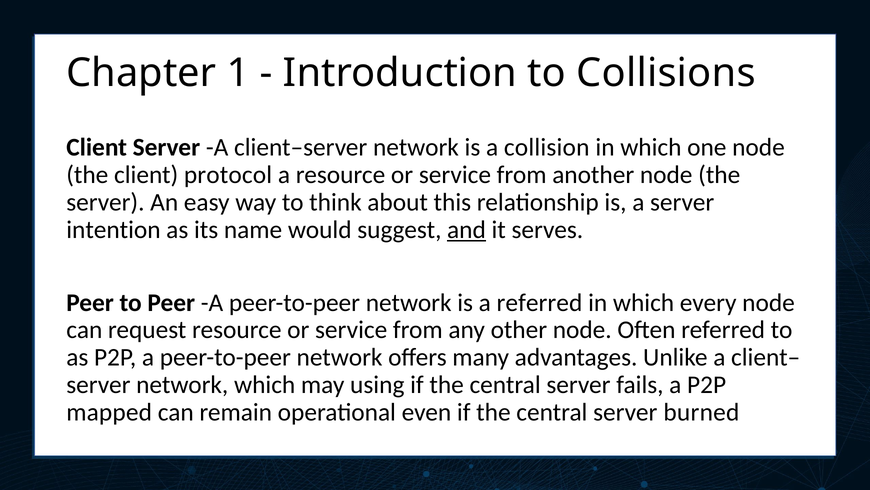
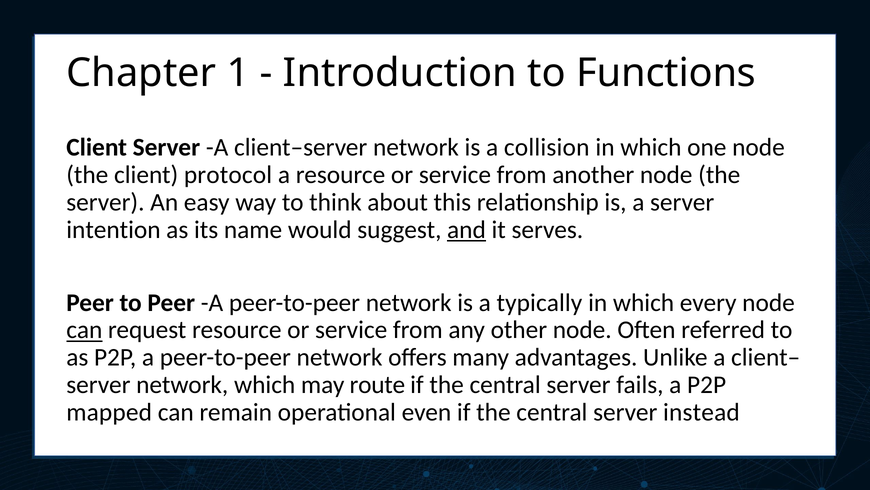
Collisions: Collisions -> Functions (666, 73)
a referred: referred -> typically (539, 302)
can underline: none -> present (84, 330)
using: using -> route (377, 385)
burned: burned -> instead (701, 412)
